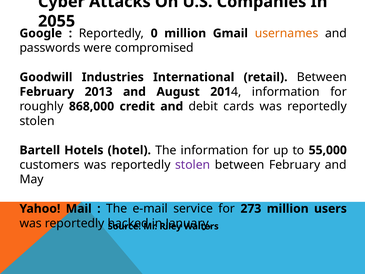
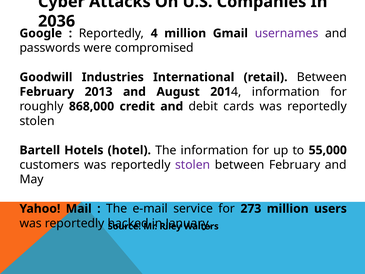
2055: 2055 -> 2036 (57, 21)
Reportedly 0: 0 -> 4 (154, 33)
usernames colour: orange -> purple (287, 33)
